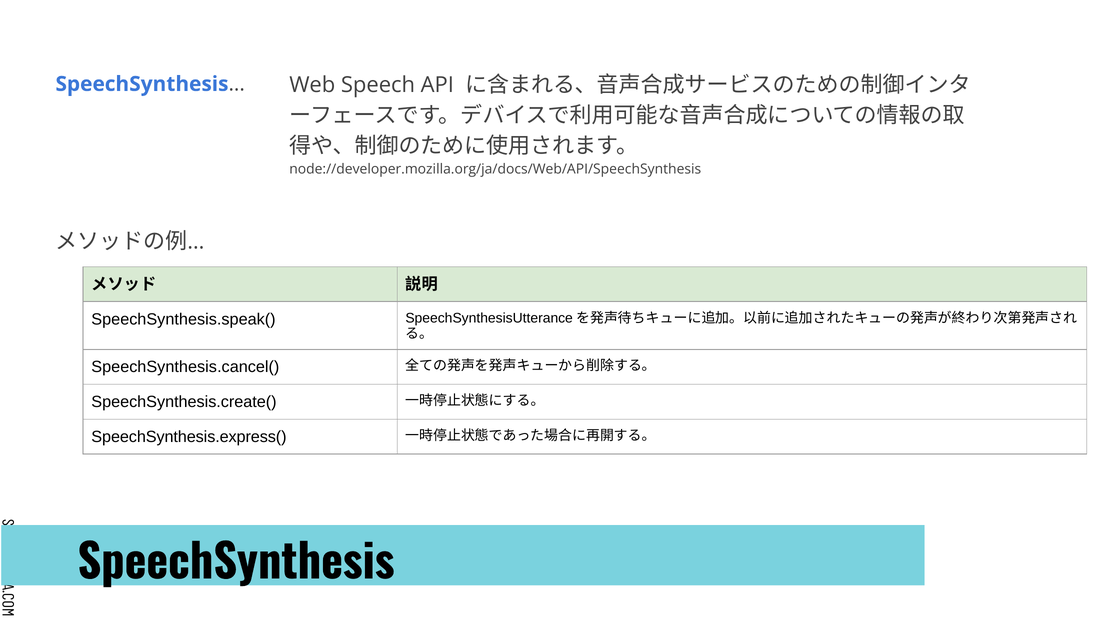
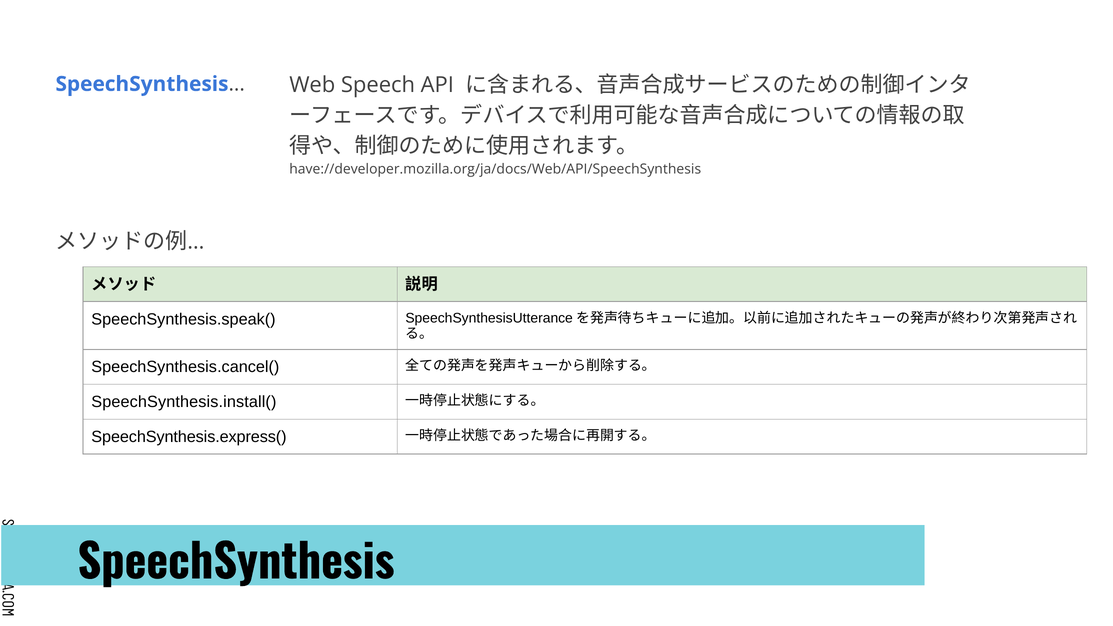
node://developer.mozilla.org/ja/docs/Web/API/SpeechSynthesis: node://developer.mozilla.org/ja/docs/Web/API/SpeechSynthesis -> have://developer.mozilla.org/ja/docs/Web/API/SpeechSynthesis (495, 169)
SpeechSynthesis.create(: SpeechSynthesis.create( -> SpeechSynthesis.install( (184, 402)
